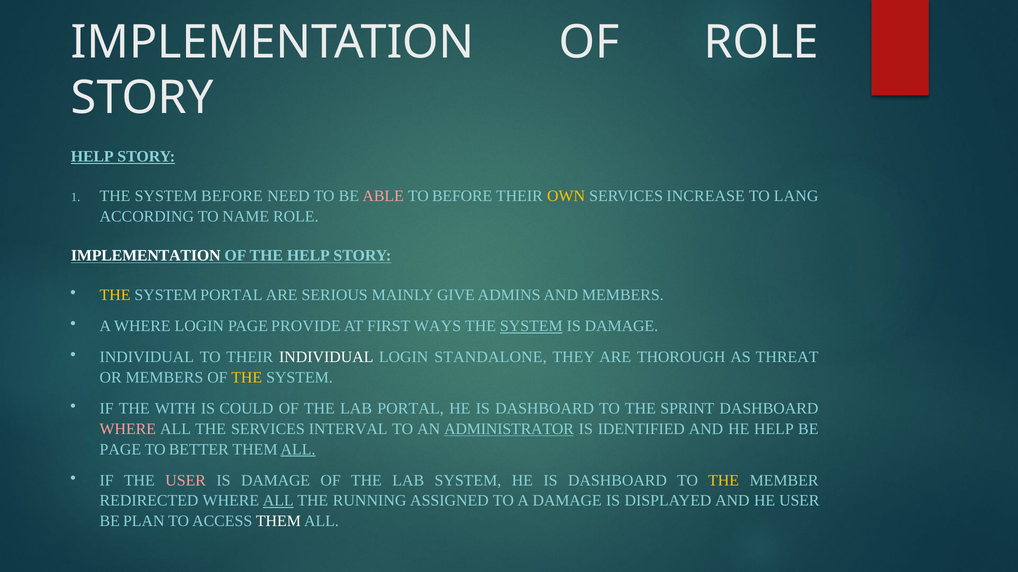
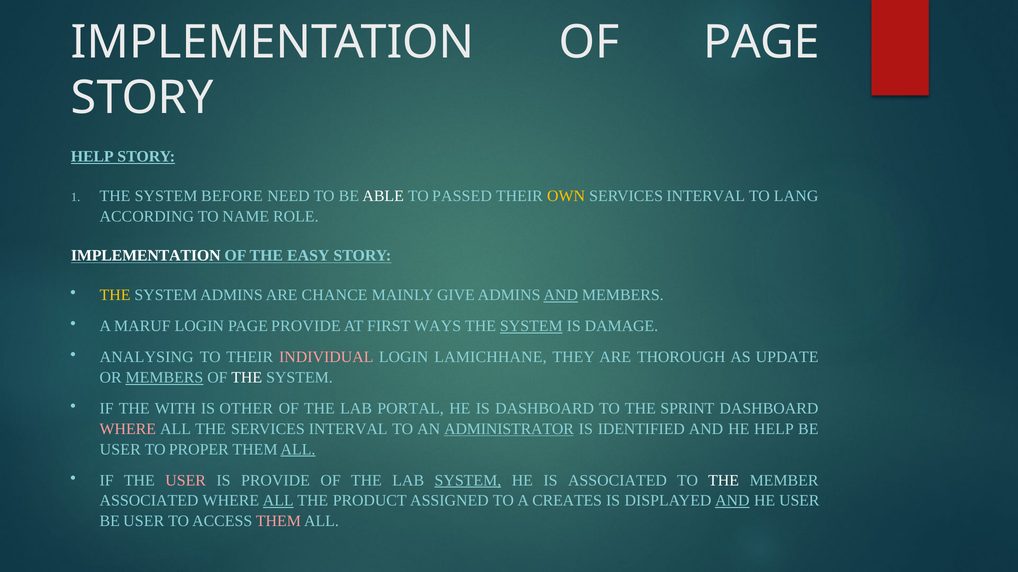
OF ROLE: ROLE -> PAGE (762, 42)
ABLE colour: pink -> white (383, 196)
TO BEFORE: BEFORE -> PASSED (462, 196)
INCREASE: INCREASE -> INTERVAL (706, 196)
THE HELP: HELP -> EASY (308, 256)
SYSTEM PORTAL: PORTAL -> ADMINS (231, 296)
SERIOUS: SERIOUS -> CHANCE (335, 296)
AND underline: none -> present (561, 296)
A WHERE: WHERE -> MARUF (142, 327)
INDIVIDUAL: INDIVIDUAL -> ANALYSING (147, 358)
INDIVIDUAL colour: white -> pink (326, 358)
STANDALONE: STANDALONE -> LAMICHHANE (490, 358)
THREAT: THREAT -> UPDATE (787, 358)
MEMBERS underline: none -> present (164, 378)
THE colour: yellow -> white (247, 378)
COULD: COULD -> OTHER (246, 409)
PAGE: PAGE -> USER (120, 450)
BETTER: BETTER -> PROPER (199, 450)
DAMAGE: DAMAGE -> PROVIDE (275, 481)
SYSTEM underline: none -> present (468, 481)
DASHBOARD: DASHBOARD -> ASSOCIATED (617, 481)
THE colour: yellow -> white (724, 481)
REDIRECTED: REDIRECTED -> ASSOCIATED (149, 501)
RUNNING: RUNNING -> PRODUCT (370, 501)
A DAMAGE: DAMAGE -> CREATES (567, 501)
AND underline: none -> present (732, 501)
PLAN: PLAN -> USER (144, 522)
THEM colour: white -> pink (278, 522)
